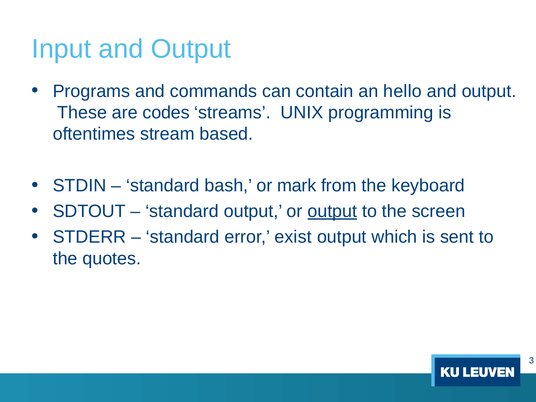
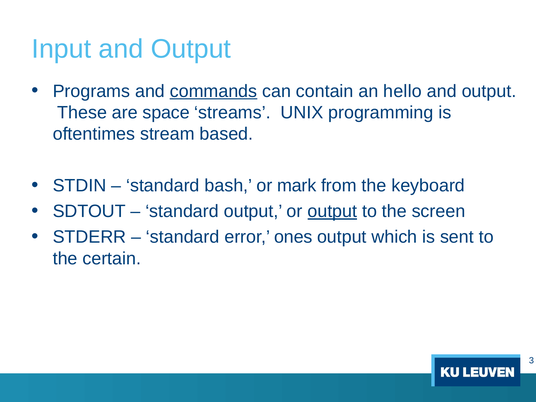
commands underline: none -> present (214, 91)
codes: codes -> space (166, 113)
exist: exist -> ones (293, 237)
quotes: quotes -> certain (112, 258)
